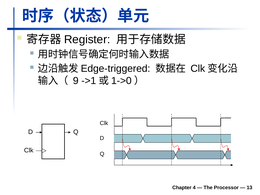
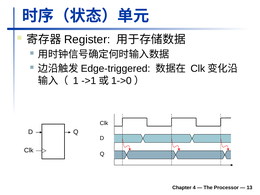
9: 9 -> 1 (76, 81)
